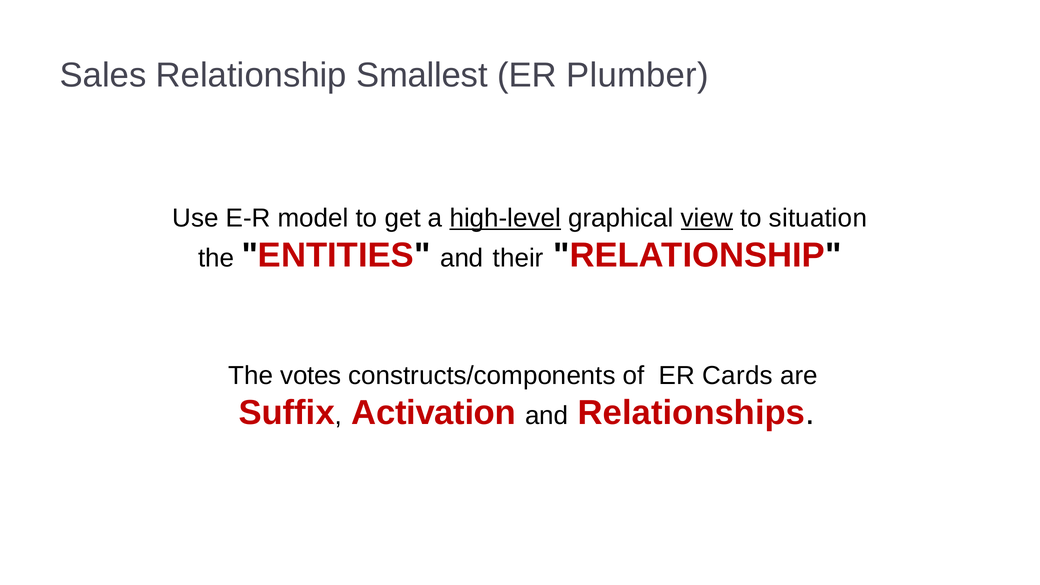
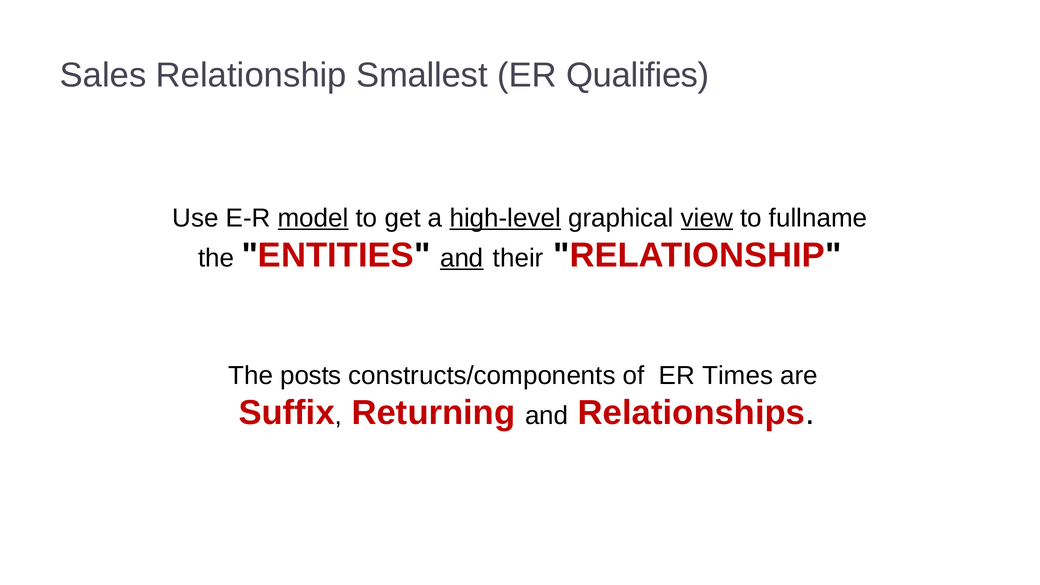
Plumber: Plumber -> Qualifies (638, 75)
model underline: none -> present (313, 218)
situation: situation -> fullname (818, 218)
and underline: none -> present (462, 258)
votes: votes -> posts (311, 376)
Cards: Cards -> Times (738, 376)
Activation: Activation -> Returning (433, 413)
